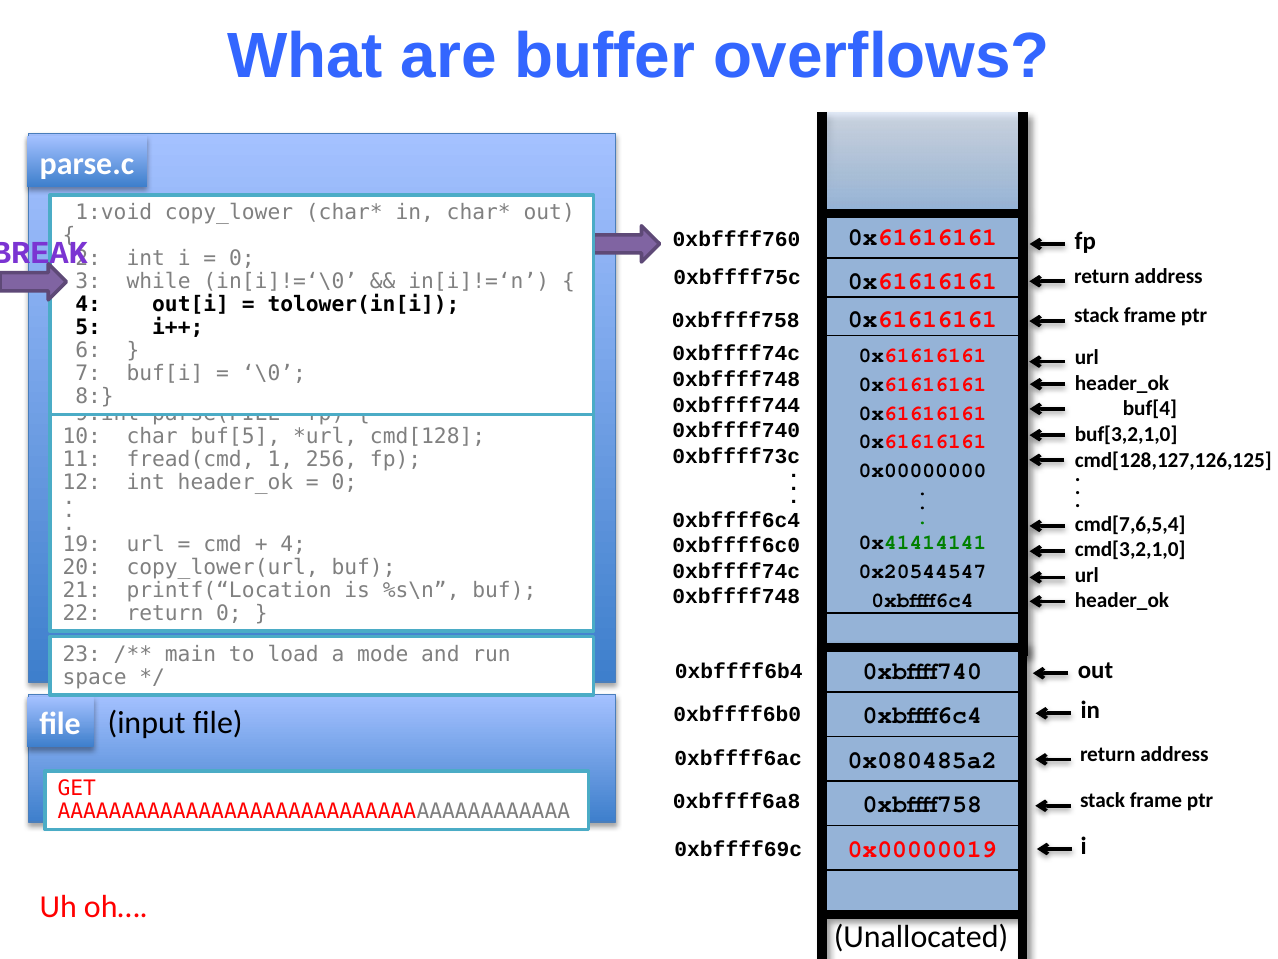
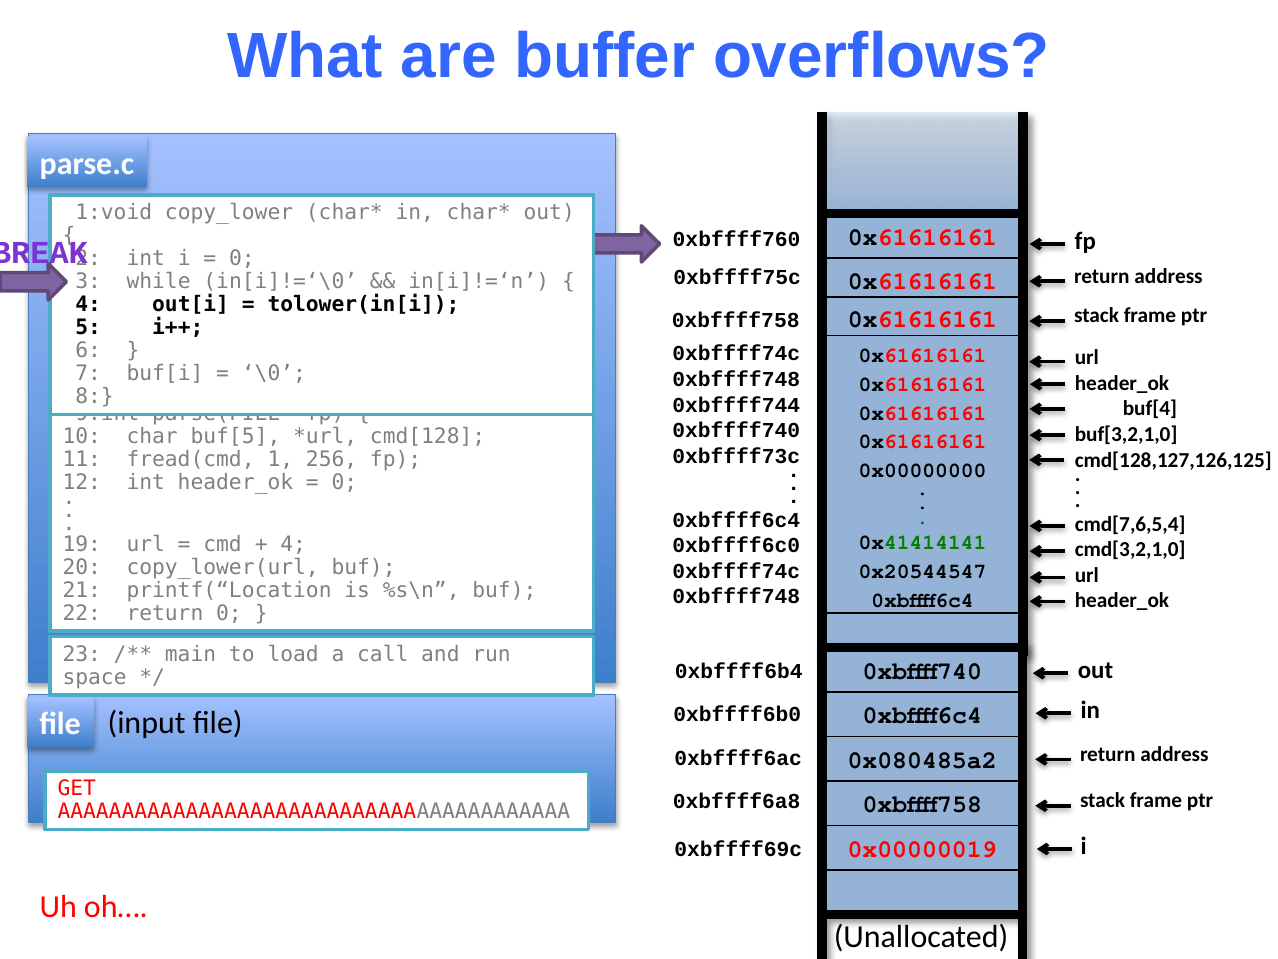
mode: mode -> call (383, 654)
